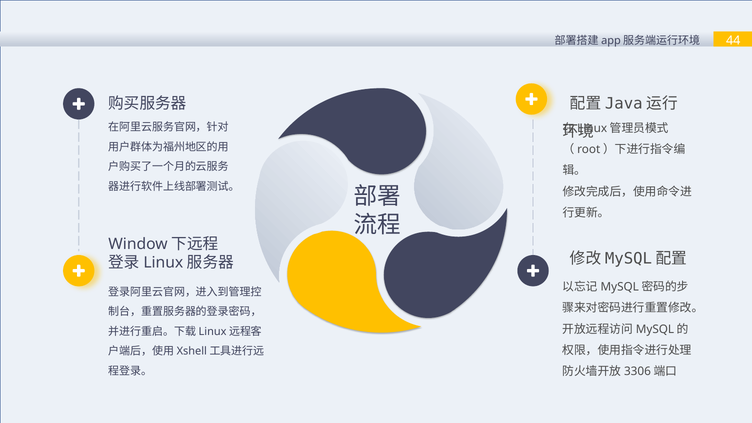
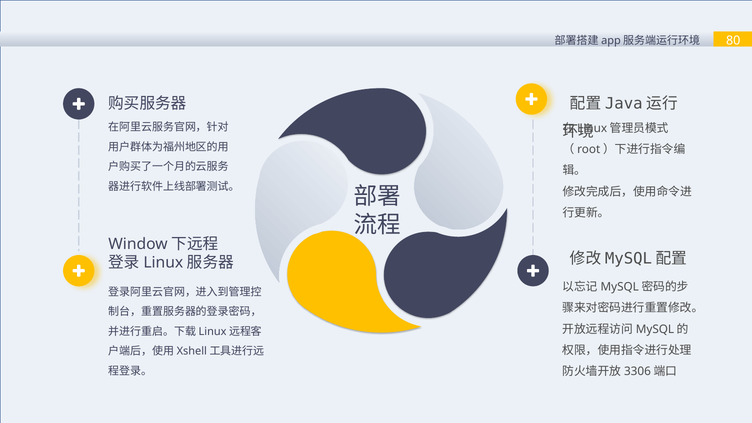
44: 44 -> 80 (733, 41)
